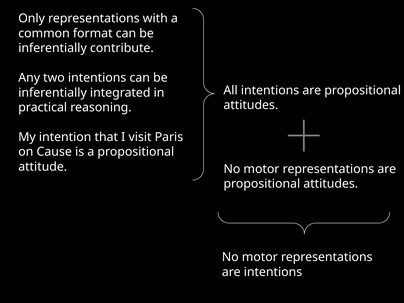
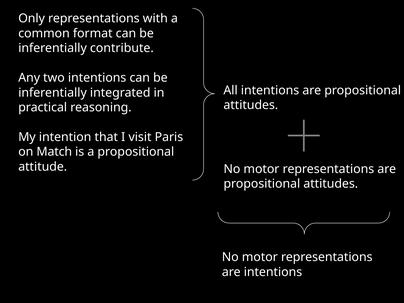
Cause: Cause -> Match (54, 152)
